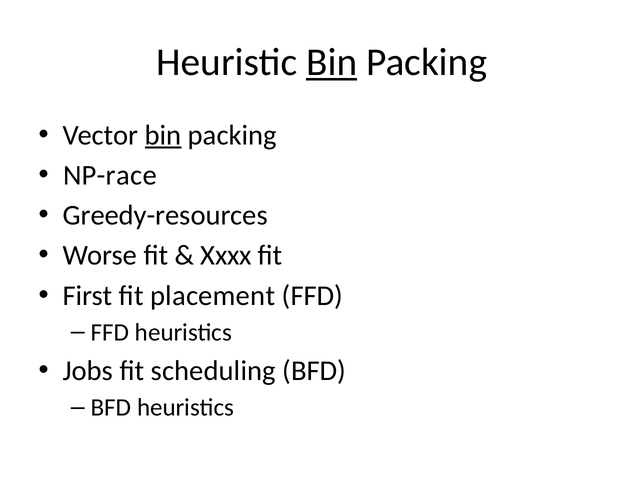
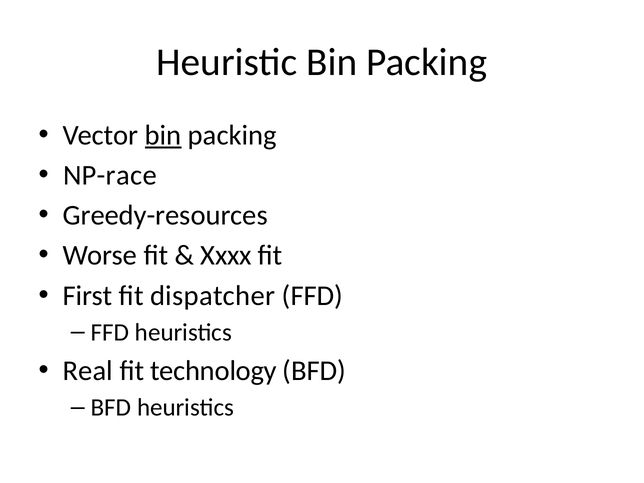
Bin underline: present -> none (332, 62)
placement: placement -> dispatcher (213, 296)
Jobs: Jobs -> Real (88, 371)
scheduling: scheduling -> technology (213, 371)
